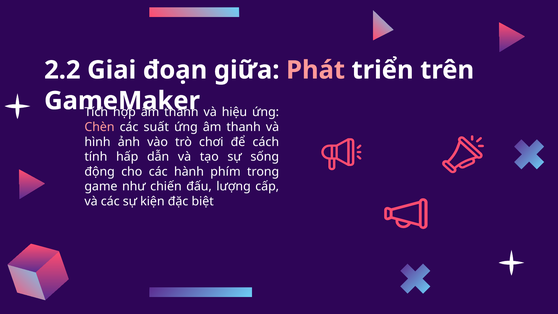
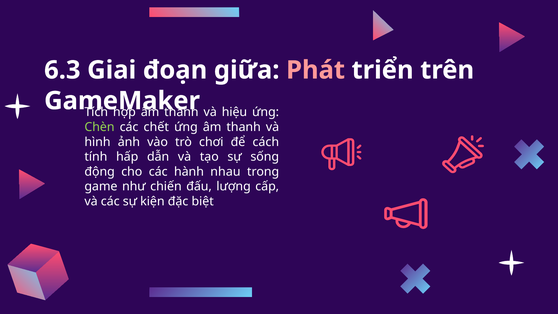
2.2: 2.2 -> 6.3 (62, 70)
Chèn colour: pink -> light green (99, 127)
suất: suất -> chết (156, 127)
phím: phím -> nhau (225, 172)
